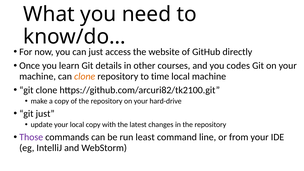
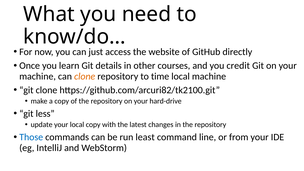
codes: codes -> credit (238, 66)
git just: just -> less (45, 114)
Those colour: purple -> blue (31, 137)
